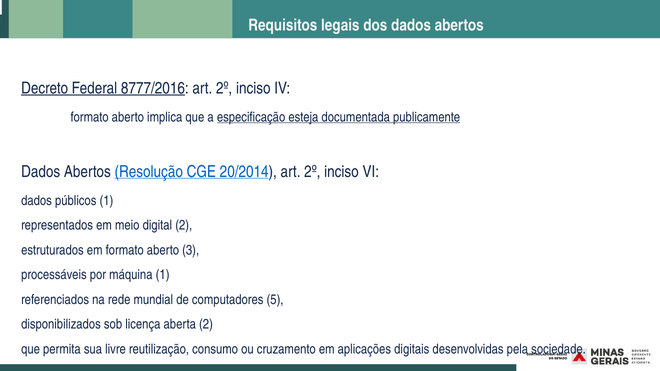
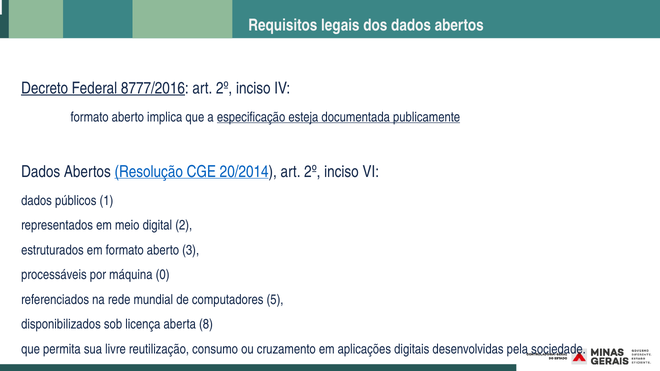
máquina 1: 1 -> 0 (163, 275)
aberta 2: 2 -> 8 (206, 324)
